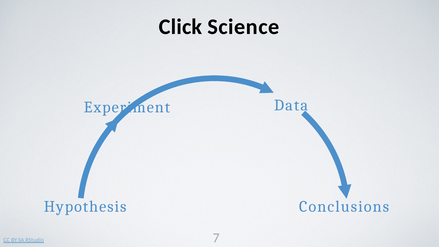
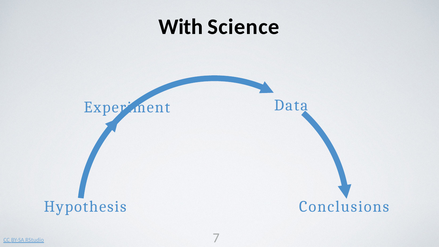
Click: Click -> With (181, 27)
